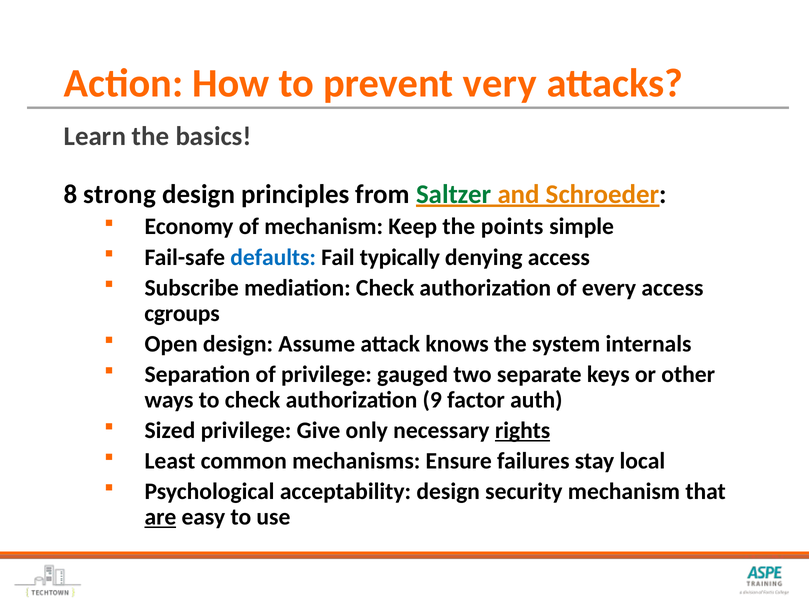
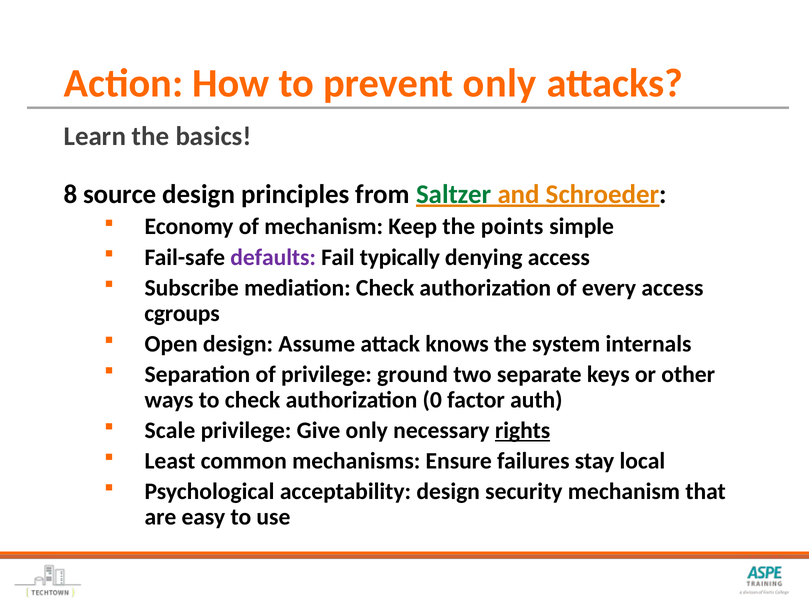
prevent very: very -> only (500, 83)
strong: strong -> source (120, 194)
defaults colour: blue -> purple (273, 257)
gauged: gauged -> ground (413, 374)
9: 9 -> 0 (432, 400)
Sized: Sized -> Scale (170, 430)
are underline: present -> none (160, 517)
